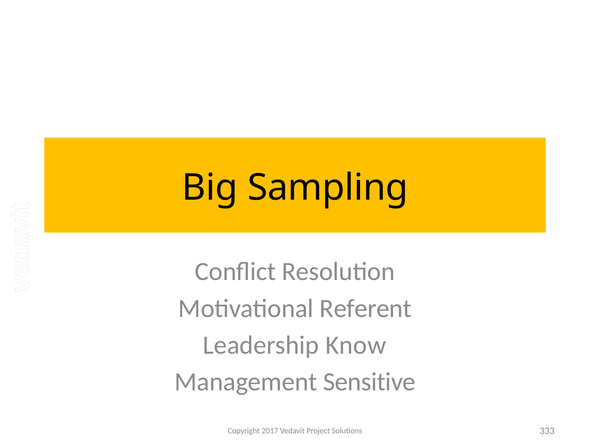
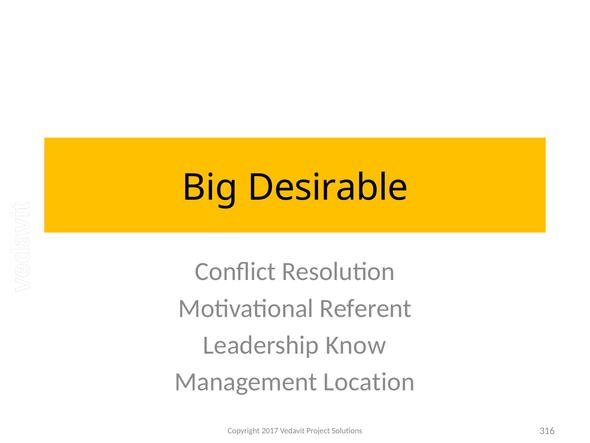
Sampling: Sampling -> Desirable (328, 187)
Sensitive: Sensitive -> Location (369, 381)
333: 333 -> 316 (547, 430)
